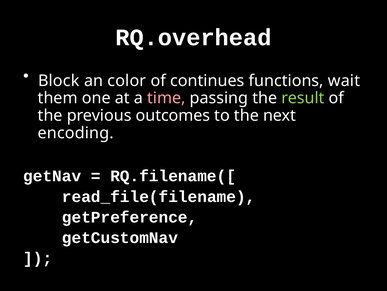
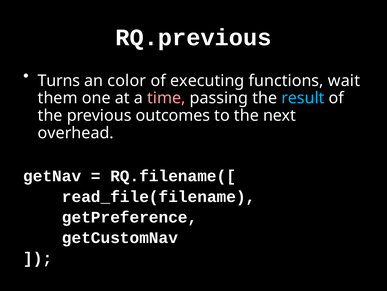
RQ.overhead: RQ.overhead -> RQ.previous (193, 37)
Block: Block -> Turns (59, 80)
continues: continues -> executing (207, 80)
result colour: light green -> light blue (303, 98)
encoding: encoding -> overhead (76, 133)
